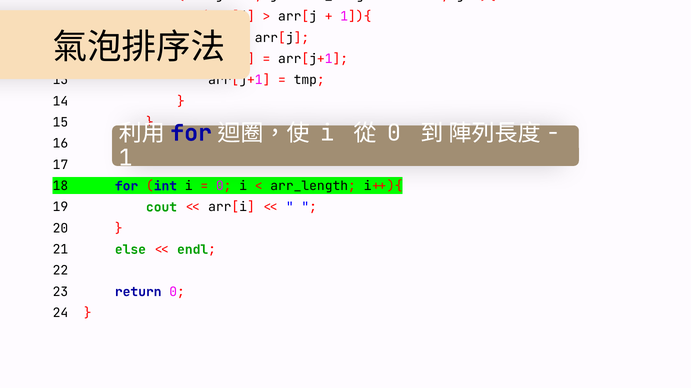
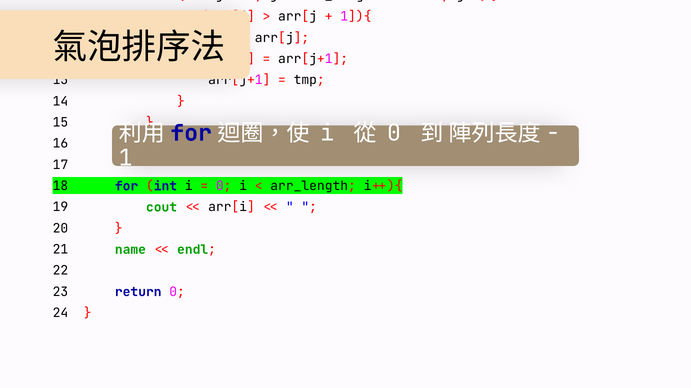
else: else -> name (130, 250)
